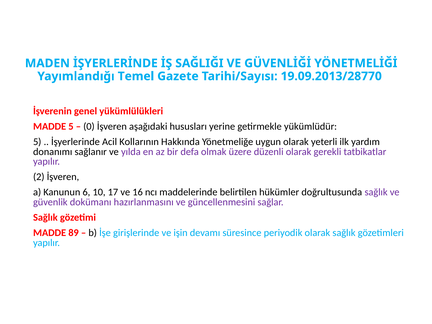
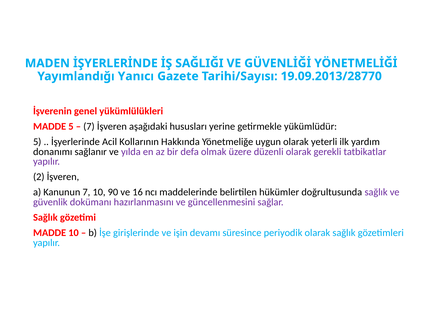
Temel: Temel -> Yanıcı (136, 76)
0: 0 -> 7 (89, 126)
Kanunun 6: 6 -> 7 (86, 192)
17: 17 -> 90 (113, 192)
MADDE 89: 89 -> 10 (74, 233)
